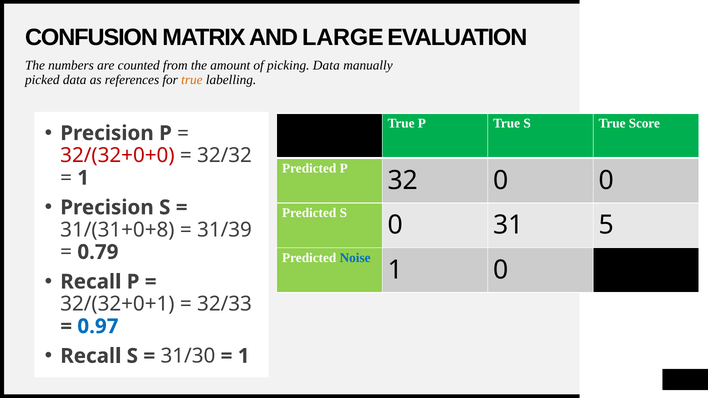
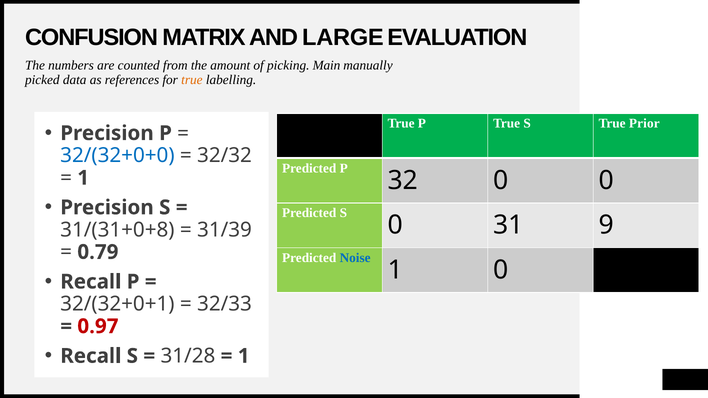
picking Data: Data -> Main (326, 66)
Score: Score -> Prior (644, 124)
32/(32+0+0 colour: red -> blue (117, 156)
5: 5 -> 9 (606, 225)
0.97 colour: blue -> red (98, 327)
31/30: 31/30 -> 31/28 (188, 356)
